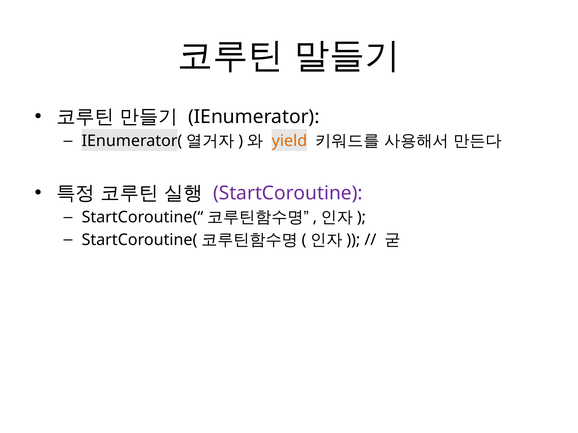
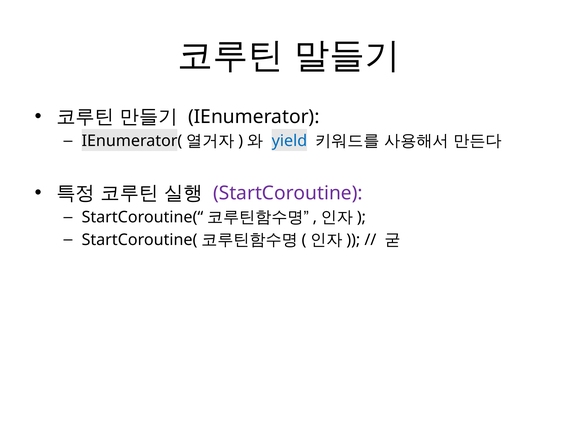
yield colour: orange -> blue (289, 141)
